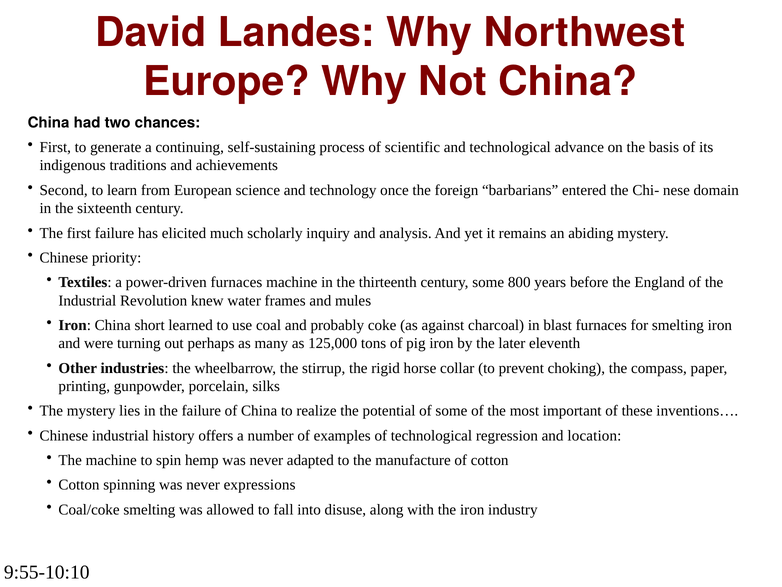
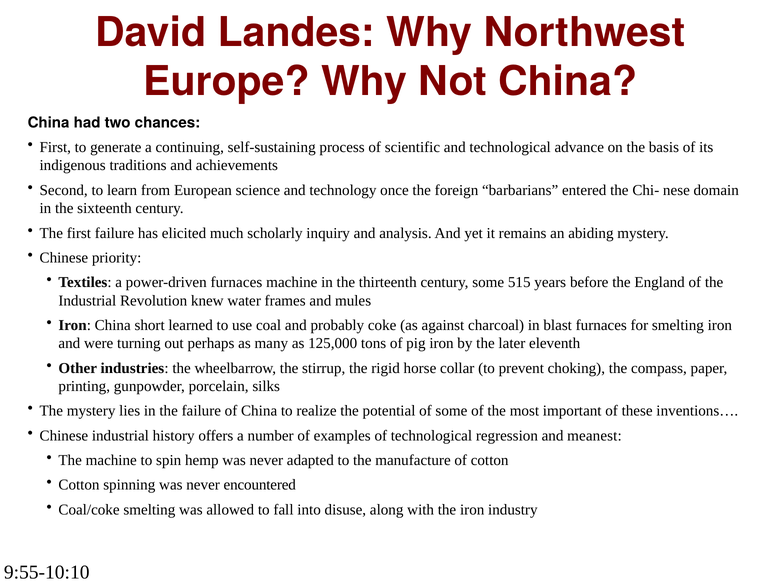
800: 800 -> 515 (519, 282)
location: location -> meanest (594, 435)
expressions: expressions -> encountered (260, 485)
